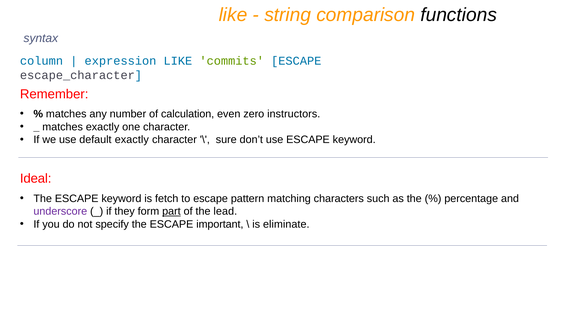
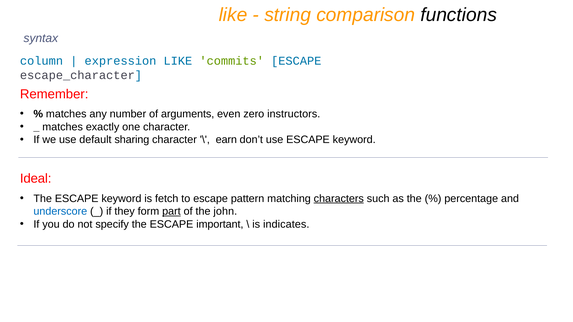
calculation: calculation -> arguments (188, 114)
default exactly: exactly -> sharing (132, 140)
sure: sure -> earn (226, 140)
characters underline: none -> present (339, 199)
underscore colour: purple -> blue (60, 212)
lead: lead -> john (225, 212)
eliminate: eliminate -> indicates (286, 224)
